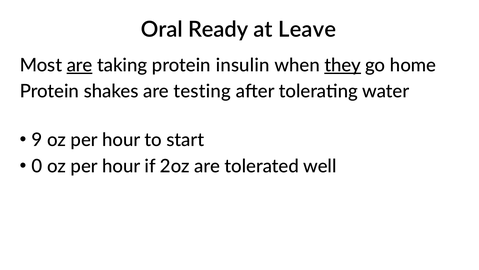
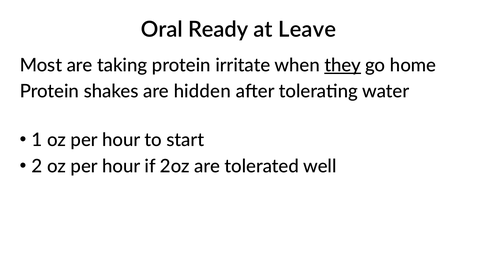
are underline: present -> none (80, 65)
insulin: insulin -> irritate (243, 65)
testing: testing -> hidden (202, 91)
9: 9 -> 1 (37, 140)
0: 0 -> 2 (37, 166)
